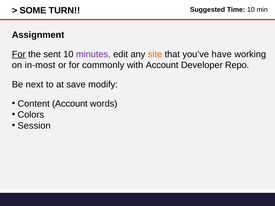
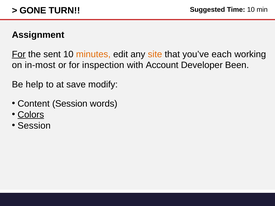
SOME: SOME -> GONE (33, 10)
minutes colour: purple -> orange (93, 54)
have: have -> each (222, 54)
commonly: commonly -> inspection (103, 65)
Repo: Repo -> Been (237, 65)
next: next -> help (34, 84)
Content Account: Account -> Session (70, 104)
Colors underline: none -> present (31, 115)
